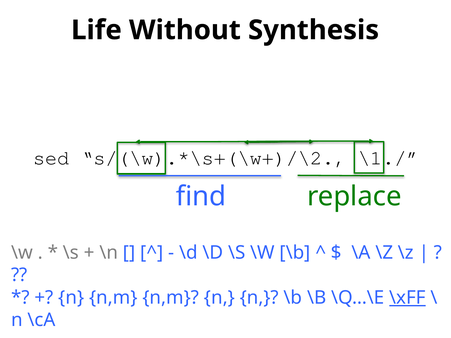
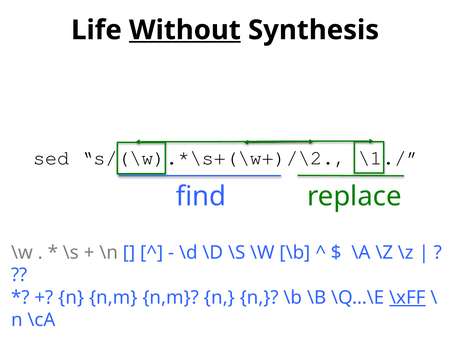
Without underline: none -> present (185, 30)
